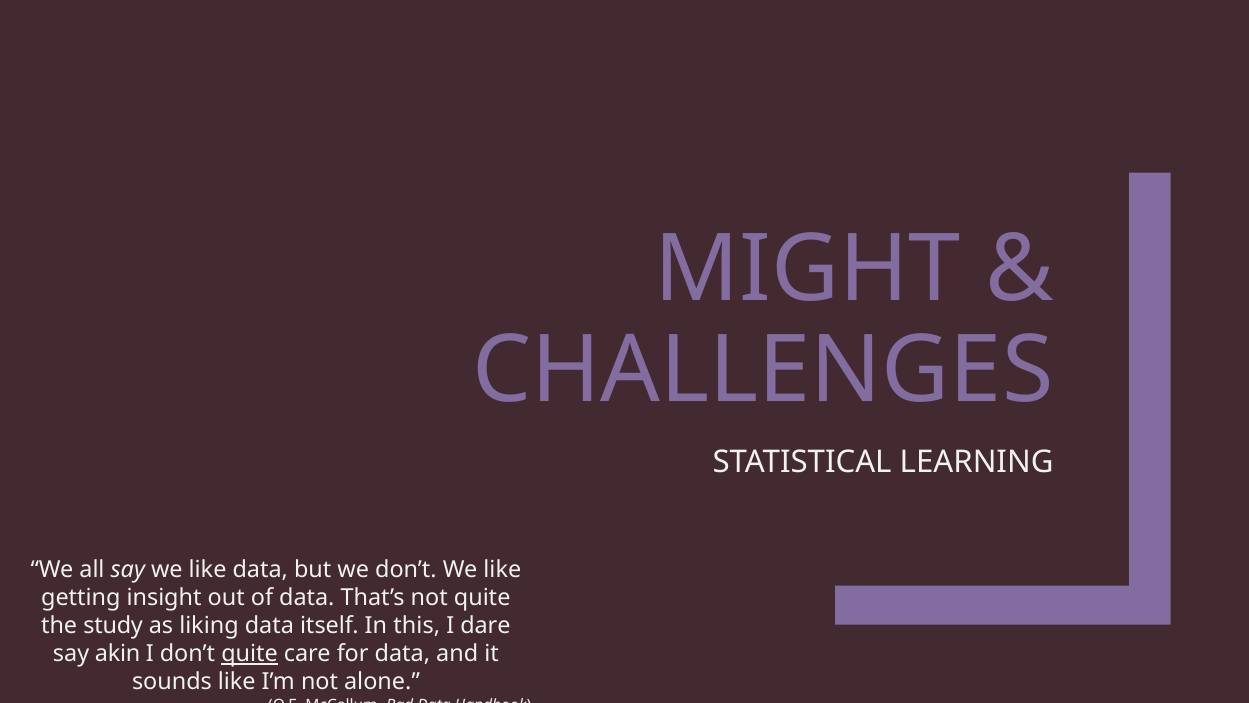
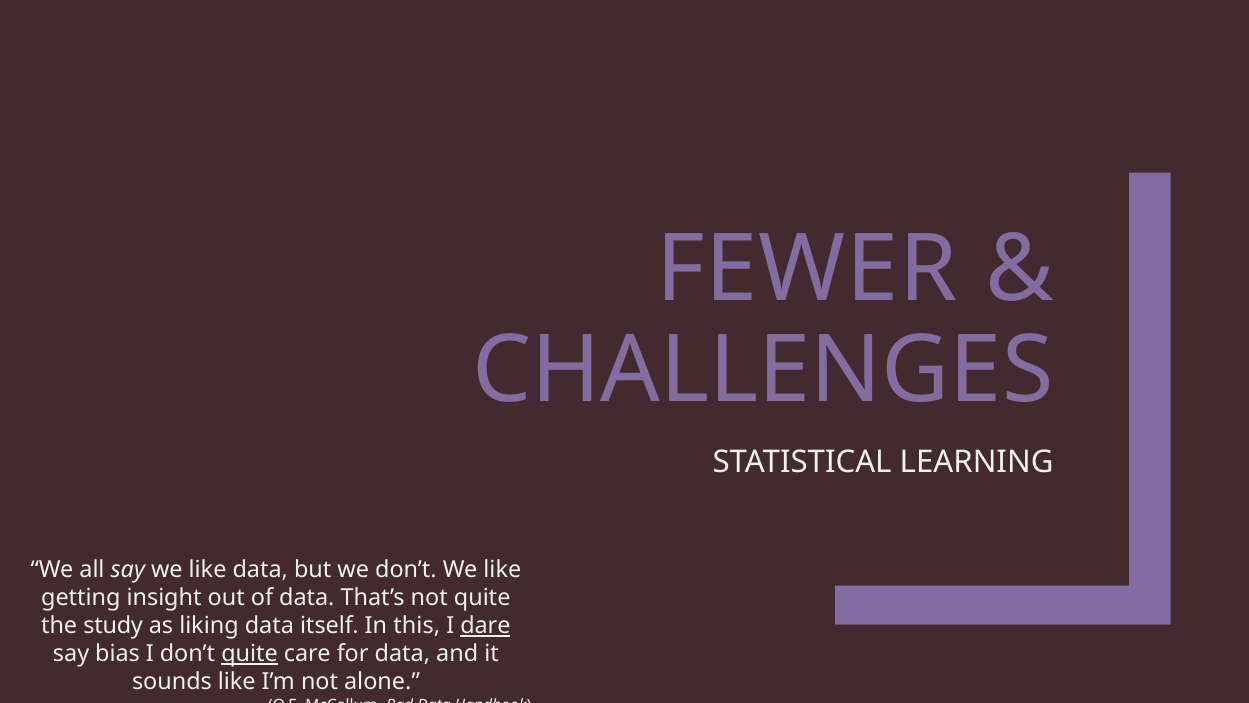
MIGHT: MIGHT -> FEWER (807, 270)
dare underline: none -> present (485, 626)
akin: akin -> bias (118, 654)
